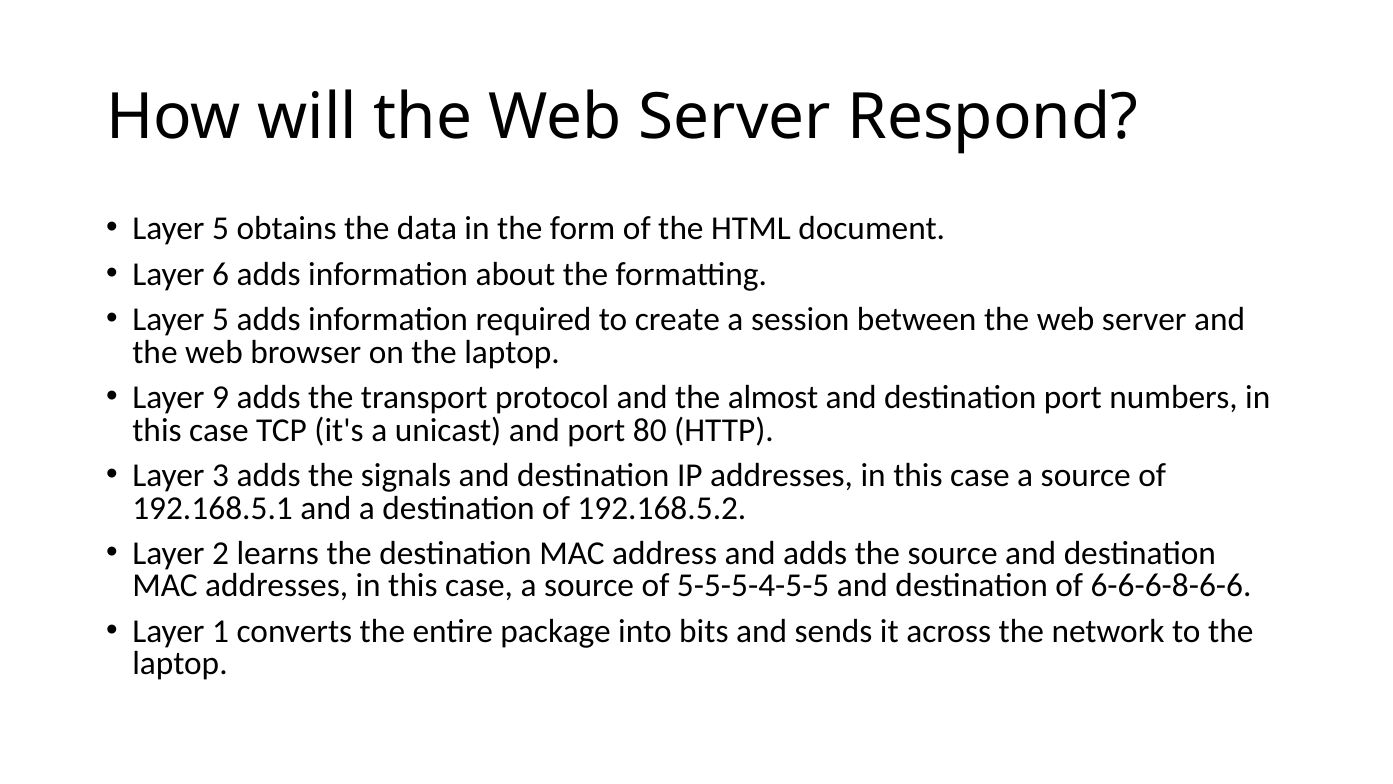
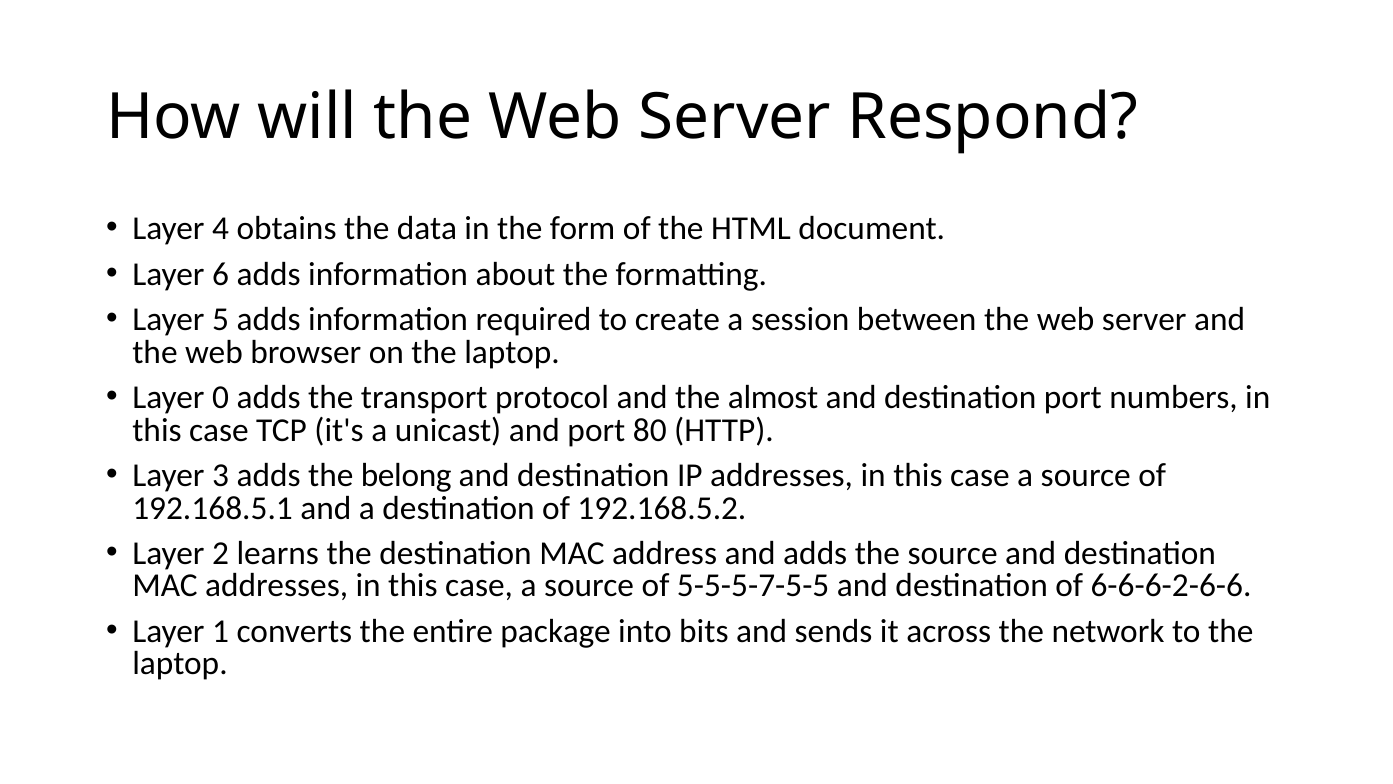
5: 5 -> 4 (221, 229)
9: 9 -> 0 (221, 398)
signals: signals -> belong (406, 475)
5-5-5-4-5-5: 5-5-5-4-5-5 -> 5-5-5-7-5-5 (753, 586)
6-6-6-8-6-6: 6-6-6-8-6-6 -> 6-6-6-2-6-6 (1171, 586)
